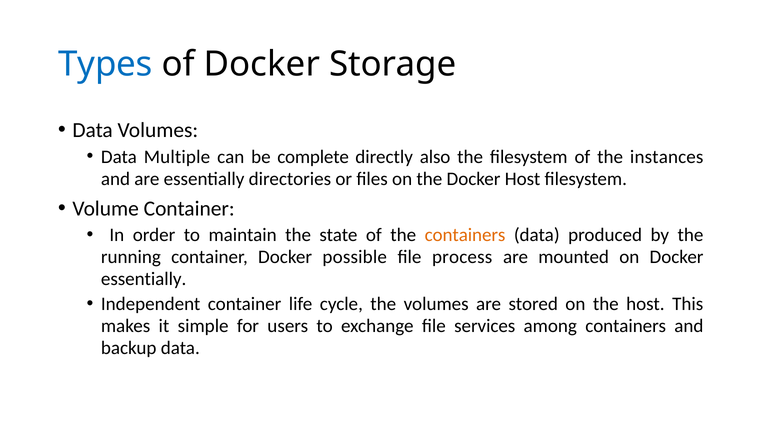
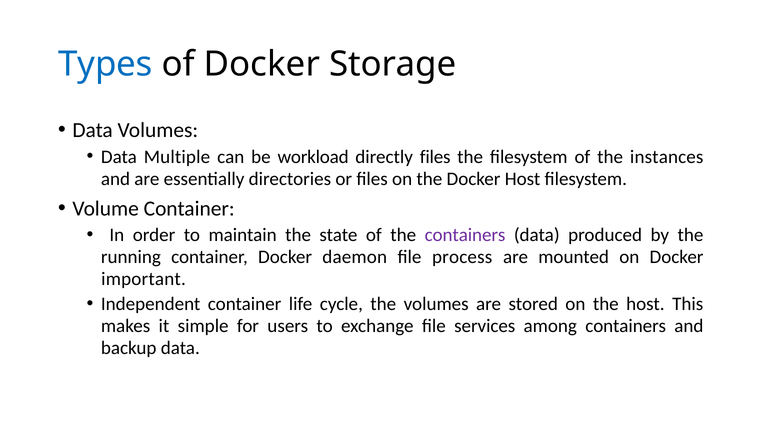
complete: complete -> workload (313, 157)
directly also: also -> files (435, 157)
containers colour: orange -> purple (465, 235)
possible: possible -> daemon (355, 257)
essentially: essentially -> important (144, 279)
